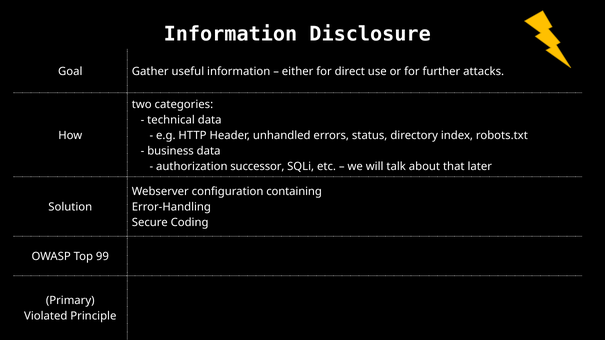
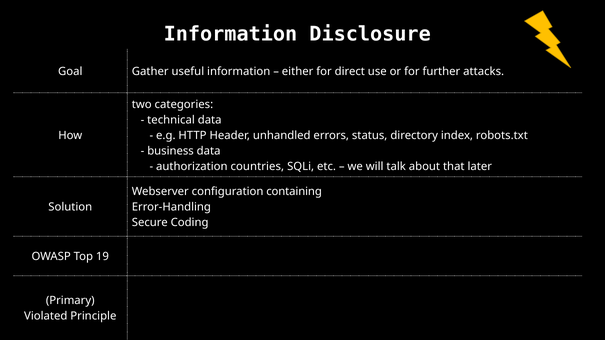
successor: successor -> countries (257, 166)
99: 99 -> 19 (102, 257)
